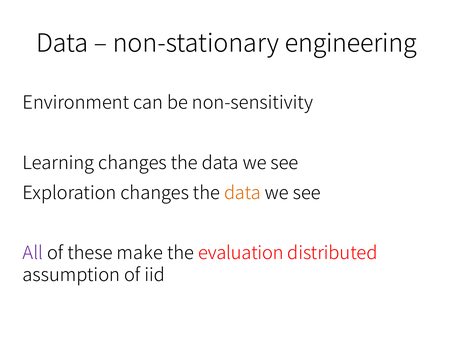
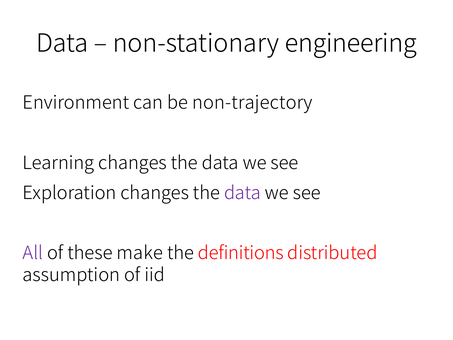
non-sensitivity: non-sensitivity -> non-trajectory (252, 103)
data colour: orange -> purple (243, 193)
evaluation: evaluation -> definitions (241, 253)
